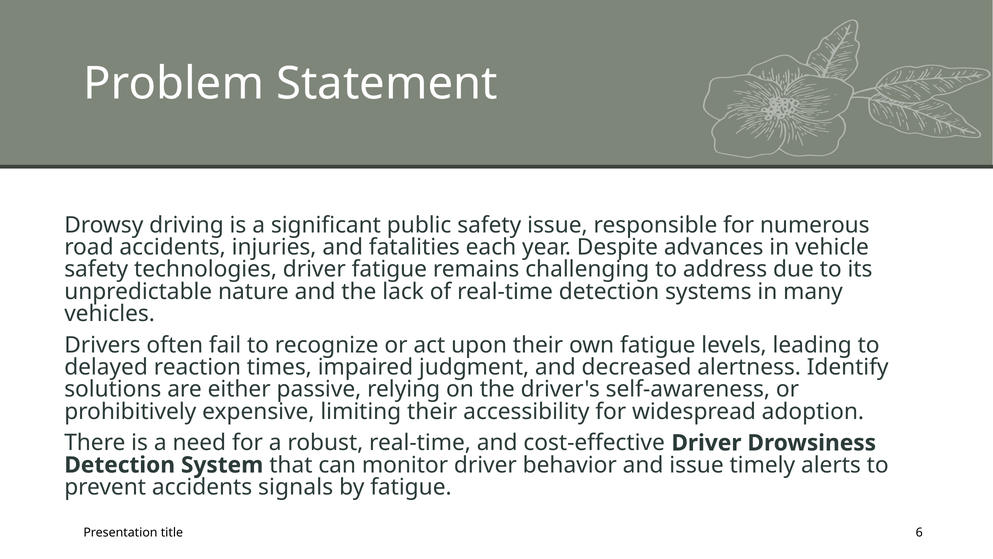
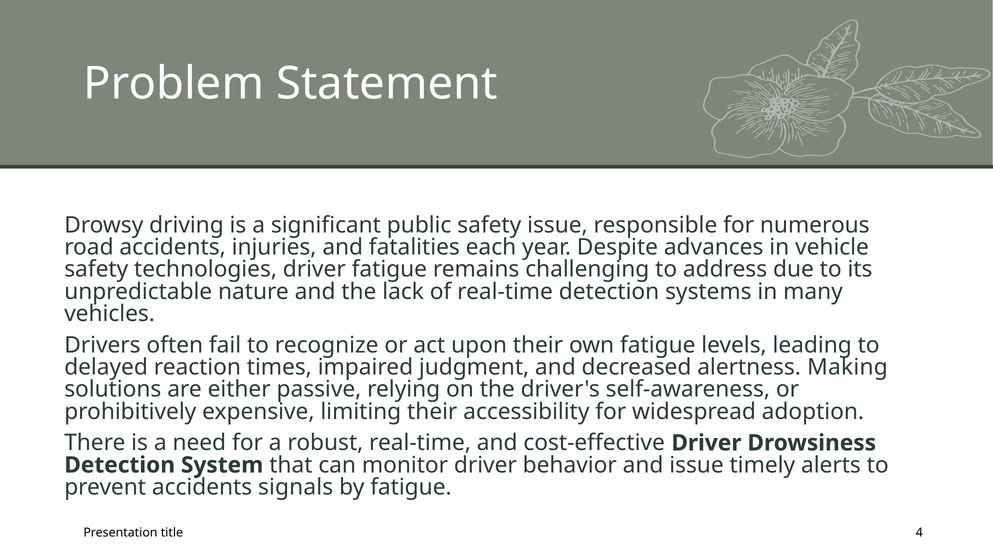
Identify: Identify -> Making (848, 367)
6: 6 -> 4 (919, 532)
